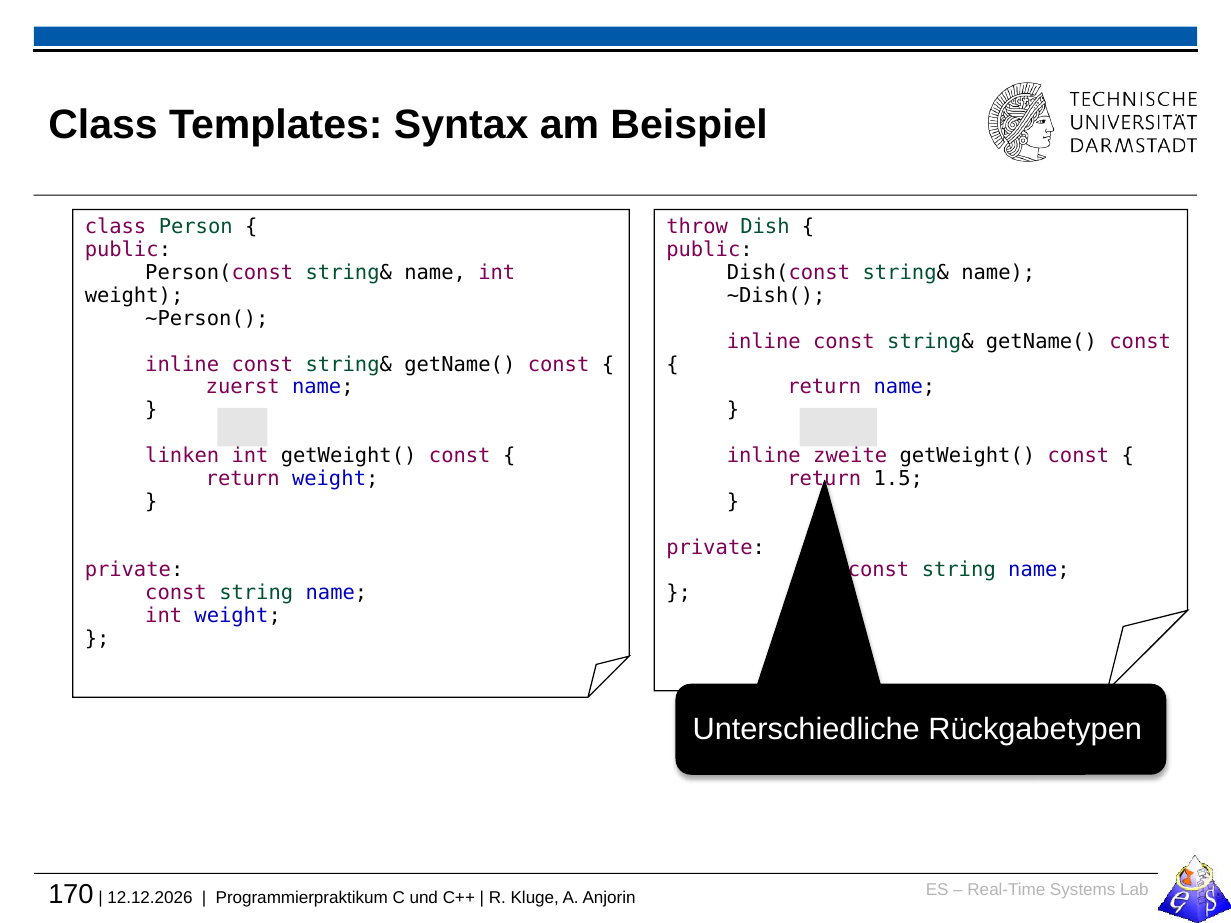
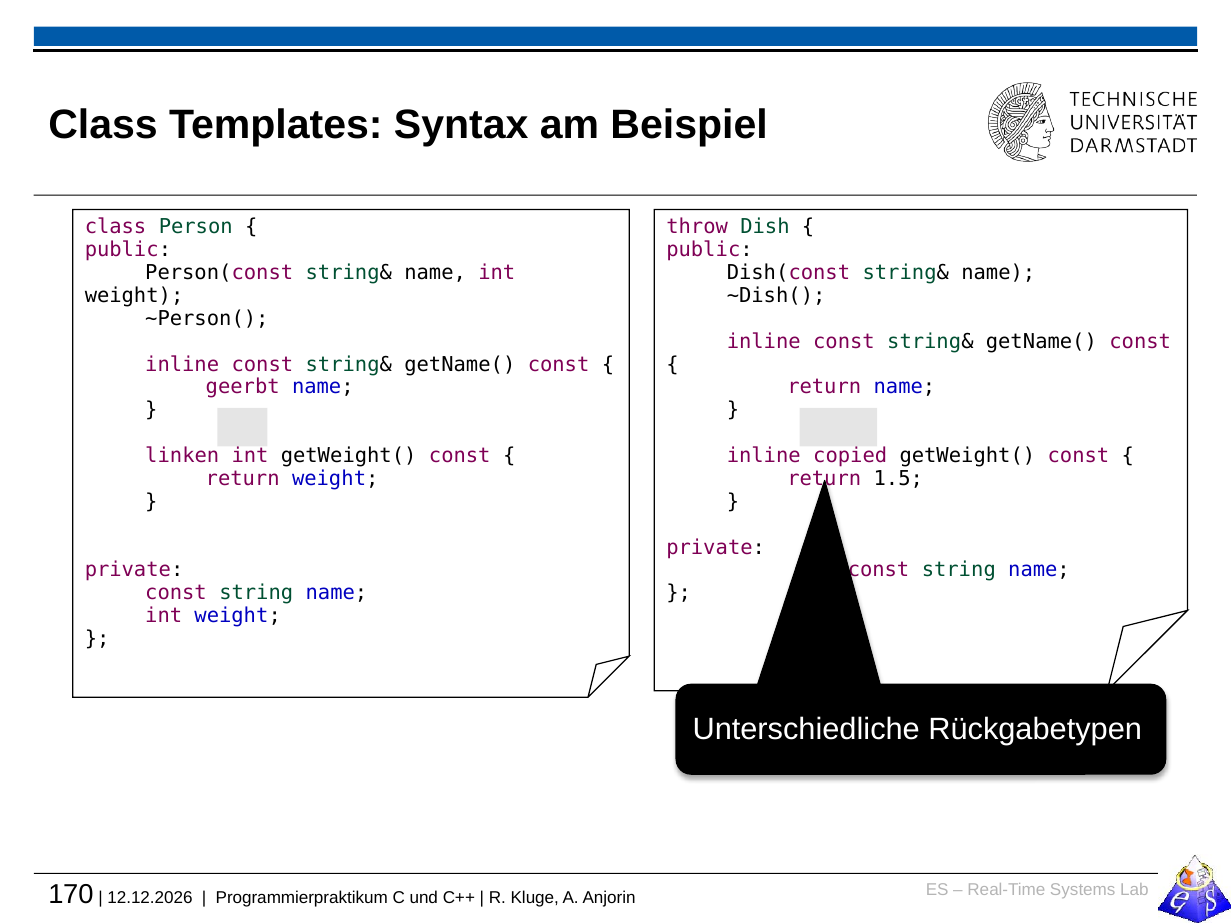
zuerst: zuerst -> geerbt (243, 387)
zweite: zweite -> copied (850, 456)
